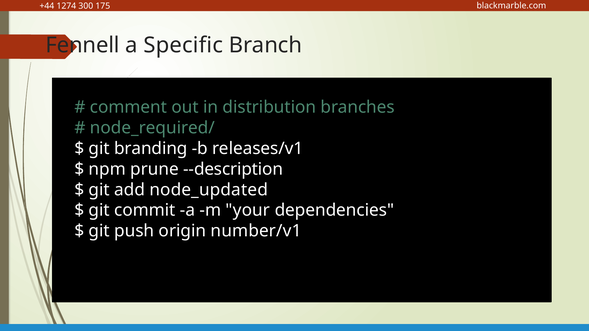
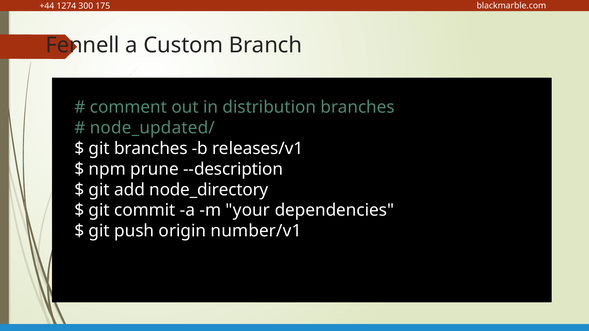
Specific: Specific -> Custom (183, 45)
node_required/: node_required/ -> node_updated/ (152, 128)
git branding: branding -> branches (151, 149)
node_updated: node_updated -> node_directory (209, 190)
